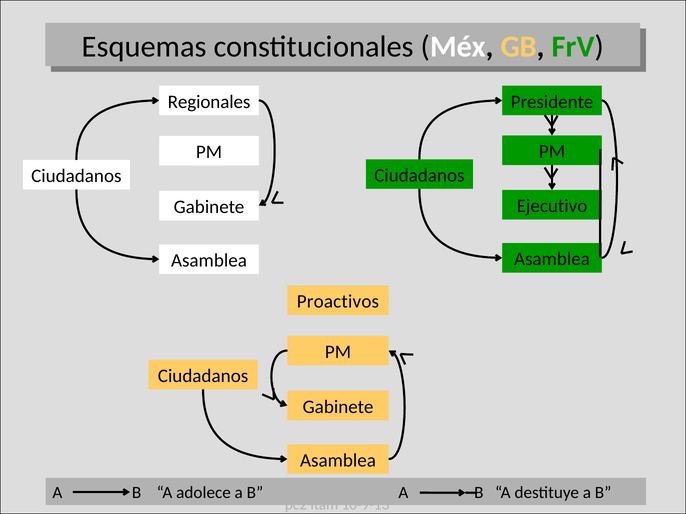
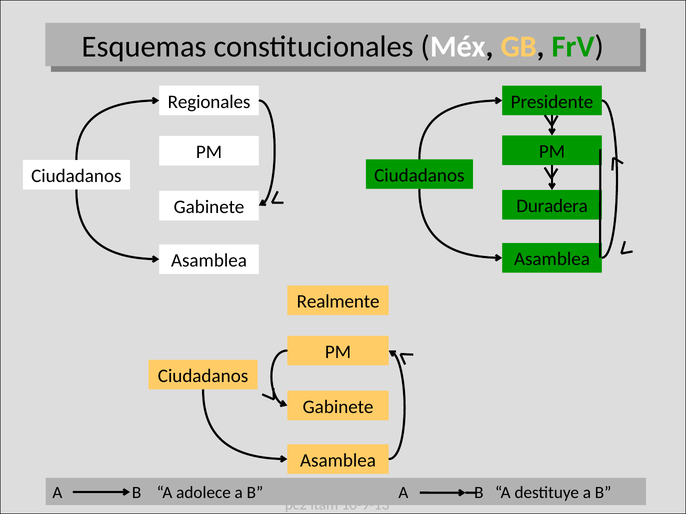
Ejecutivo: Ejecutivo -> Duradera (552, 206)
Proactivos: Proactivos -> Realmente (338, 302)
